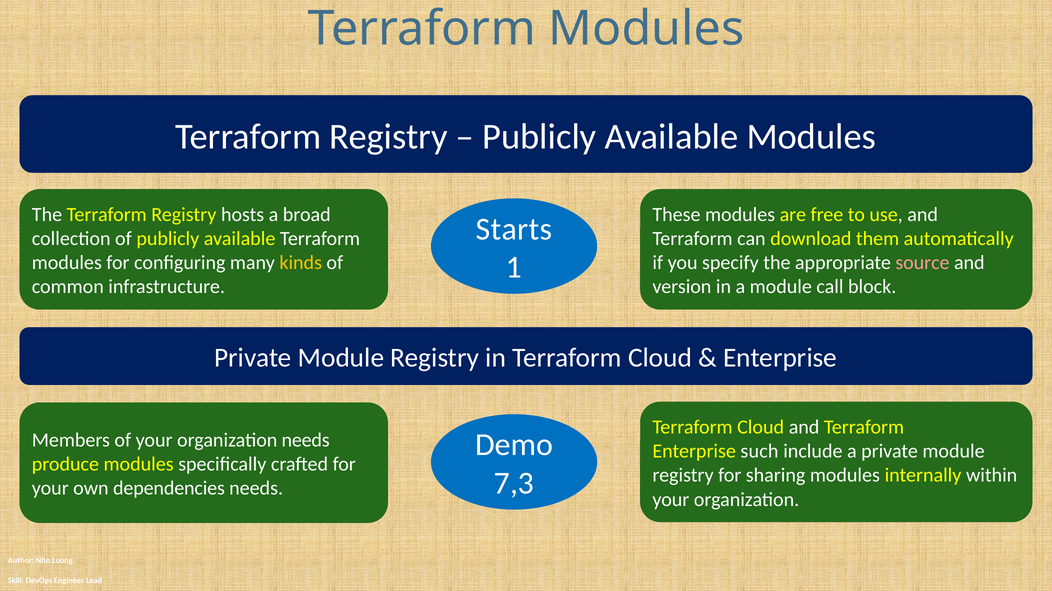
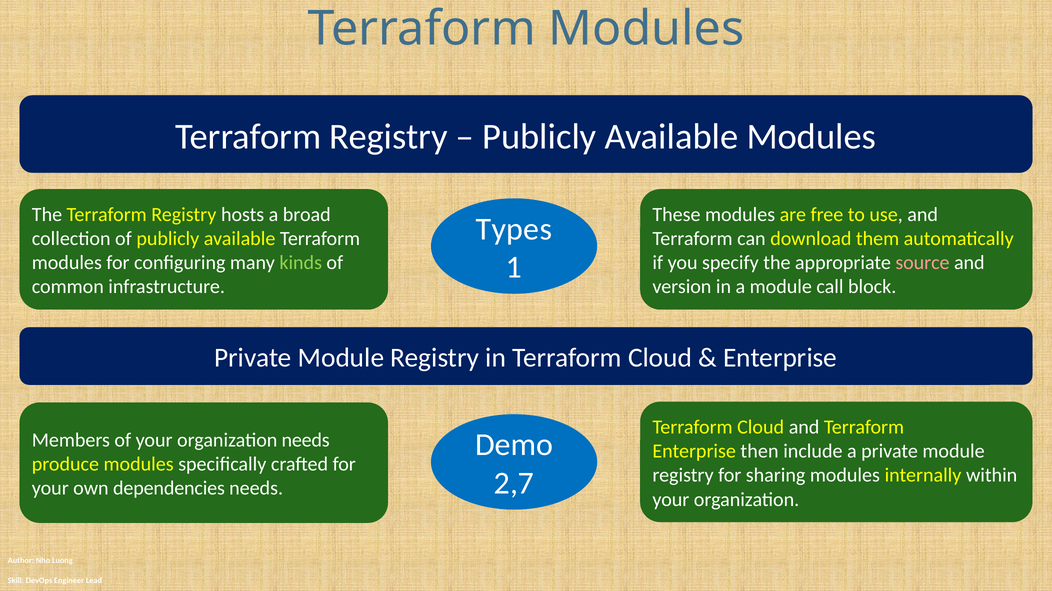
Starts: Starts -> Types (514, 229)
kinds colour: yellow -> light green (301, 263)
such: such -> then (760, 452)
7,3: 7,3 -> 2,7 (514, 484)
